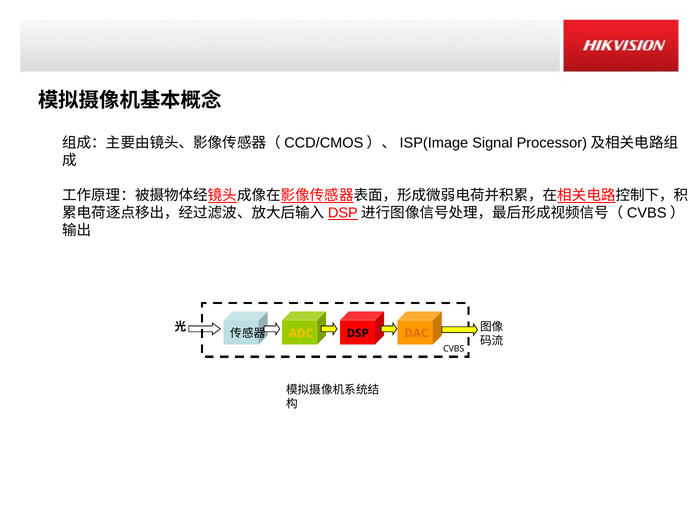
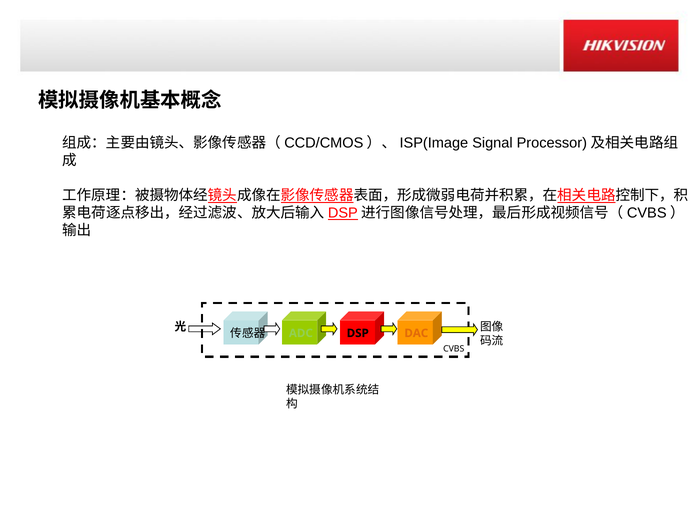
ADC colour: yellow -> light green (301, 333)
